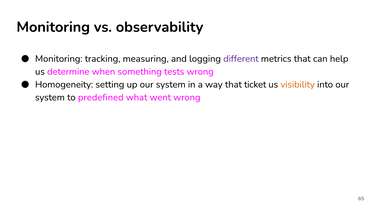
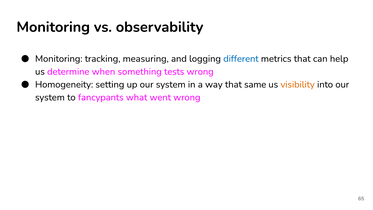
different colour: purple -> blue (241, 59)
ticket: ticket -> same (255, 84)
predefined: predefined -> fancypants (101, 97)
